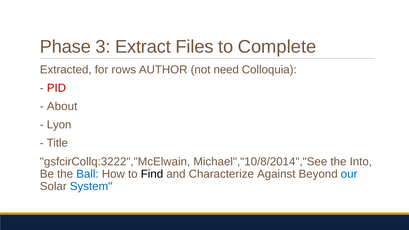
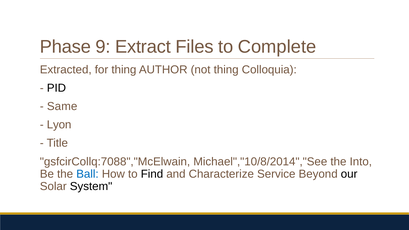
3: 3 -> 9 (103, 47)
for rows: rows -> thing (124, 70)
not need: need -> thing (226, 70)
PID colour: red -> black (56, 88)
About: About -> Same (62, 106)
gsfcirCollq:3222","McElwain: gsfcirCollq:3222","McElwain -> gsfcirCollq:7088","McElwain (115, 162)
Against: Against -> Service (276, 174)
our colour: blue -> black (349, 174)
System colour: blue -> black (91, 187)
